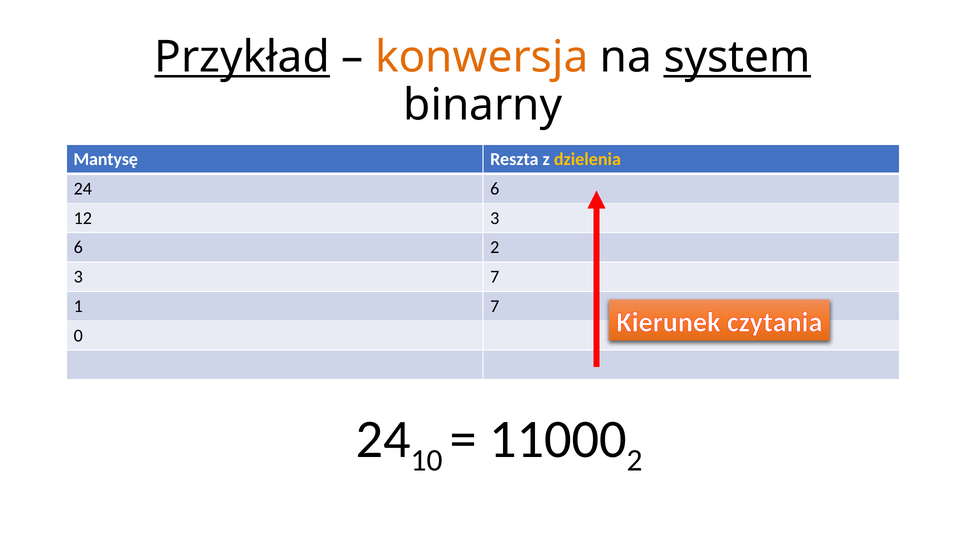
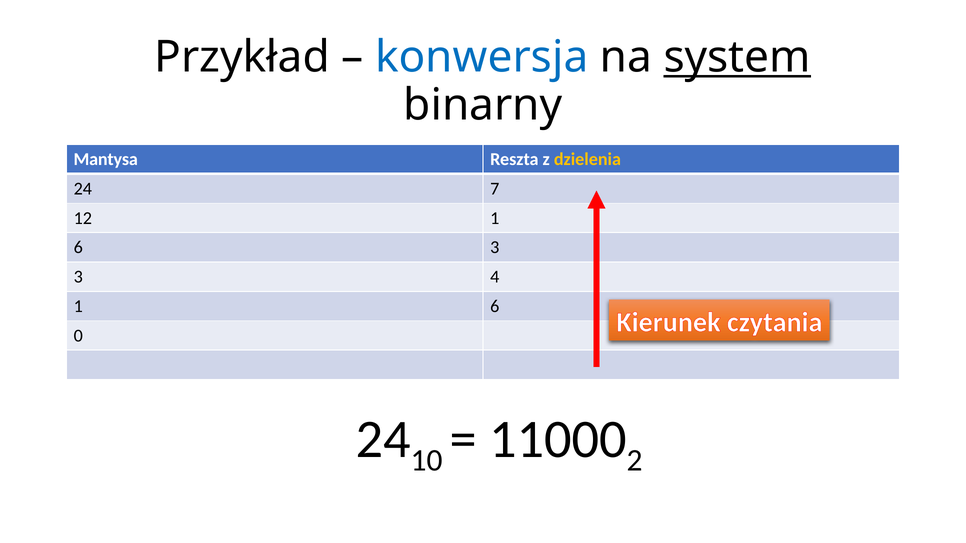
Przykład underline: present -> none (242, 57)
konwersja colour: orange -> blue (482, 57)
Mantysę: Mantysę -> Mantysa (106, 160)
24 6: 6 -> 7 (495, 189)
12 3: 3 -> 1 (495, 218)
6 2: 2 -> 3 (495, 248)
3 7: 7 -> 4 (495, 277)
7: 7 -> 6 (495, 306)
